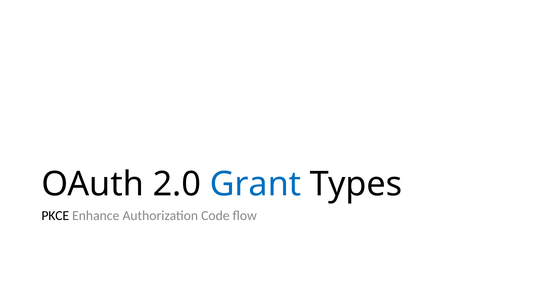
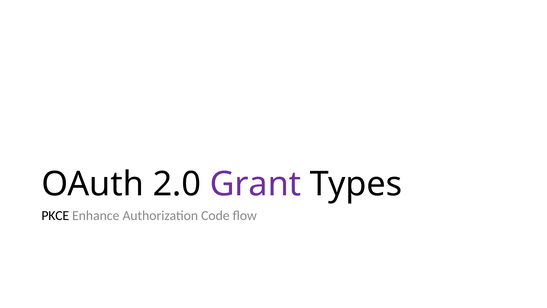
Grant colour: blue -> purple (255, 184)
